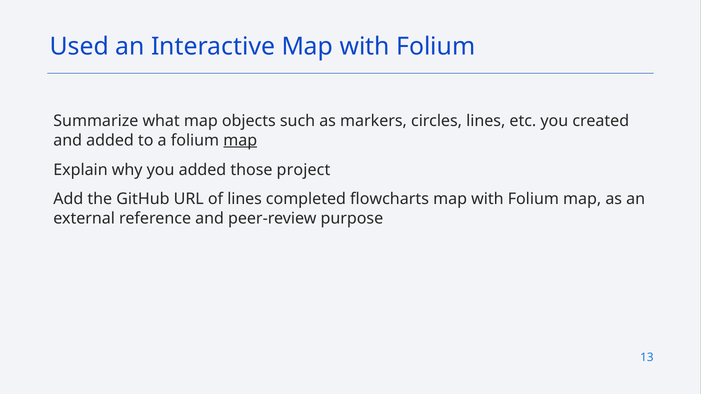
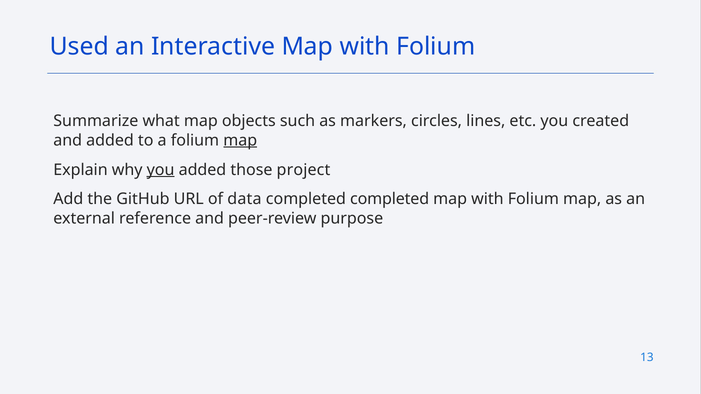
you underline: none -> present (161, 170)
of lines: lines -> data (244, 199)
completed flowcharts: flowcharts -> completed (390, 199)
